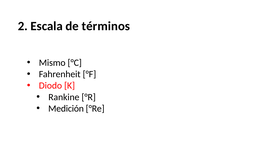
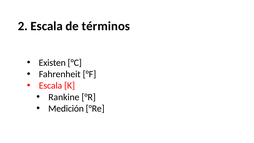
Mismo: Mismo -> Existen (52, 63)
Diodo: Diodo -> Escala (50, 86)
